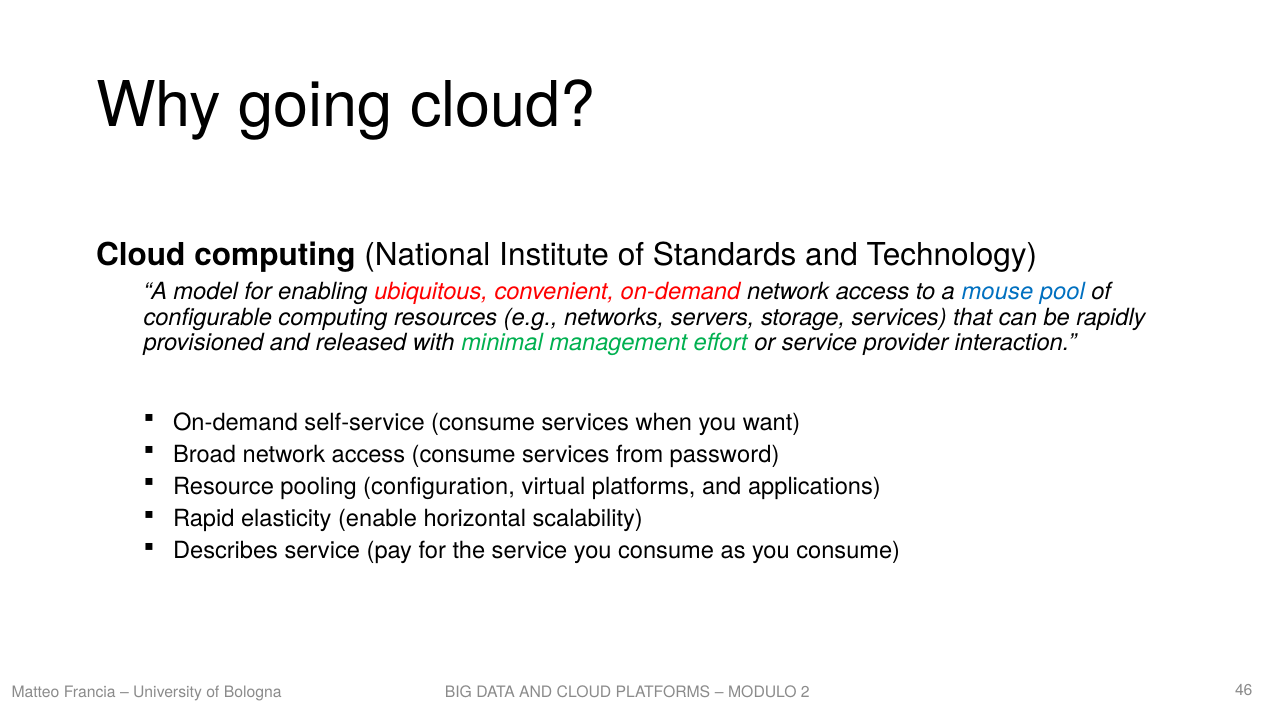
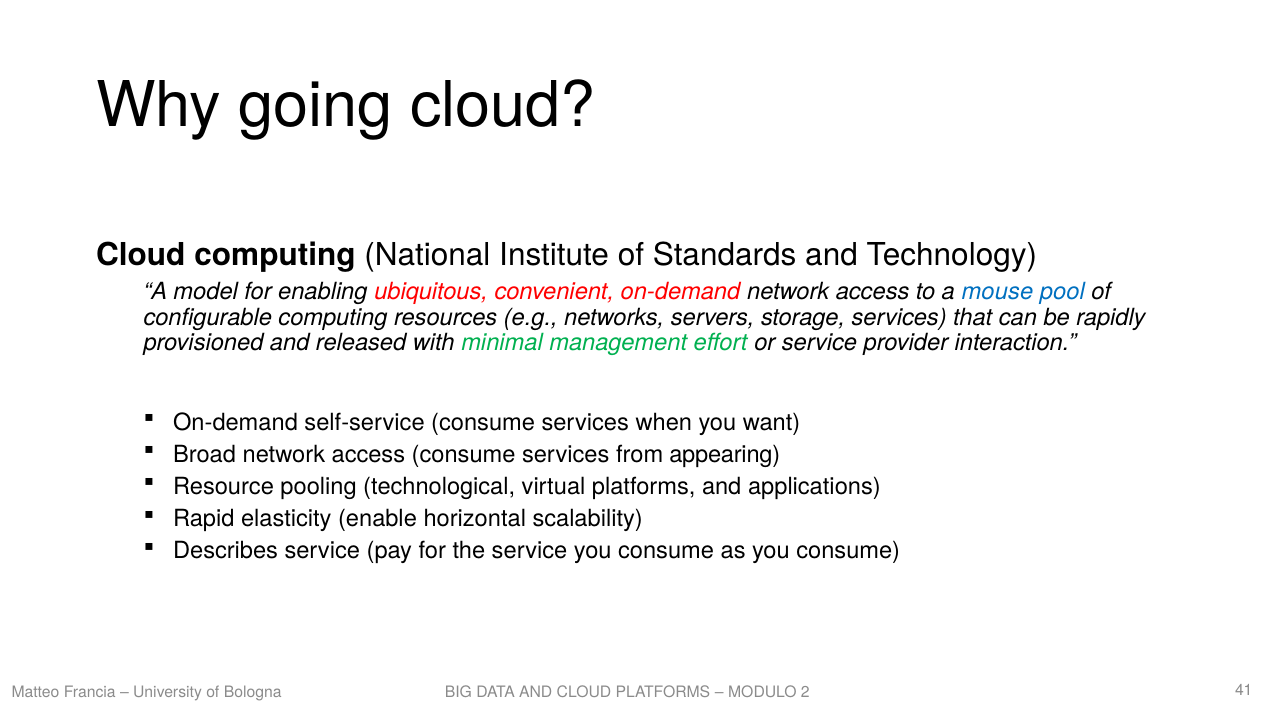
password: password -> appearing (725, 454)
configuration: configuration -> technological (439, 487)
46: 46 -> 41 (1244, 690)
